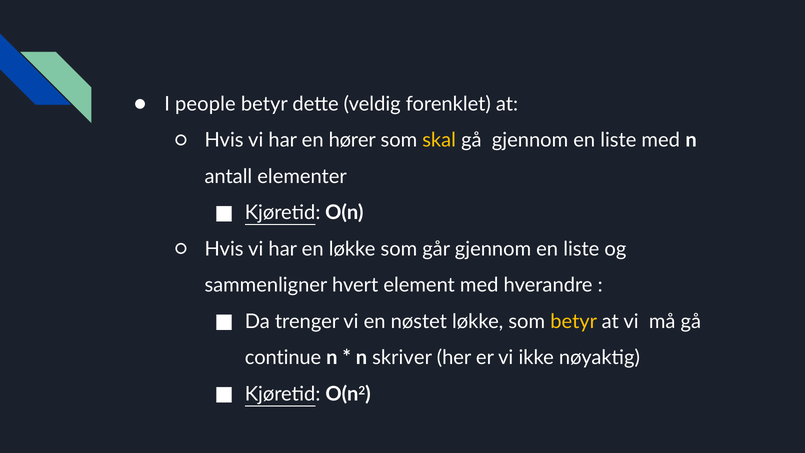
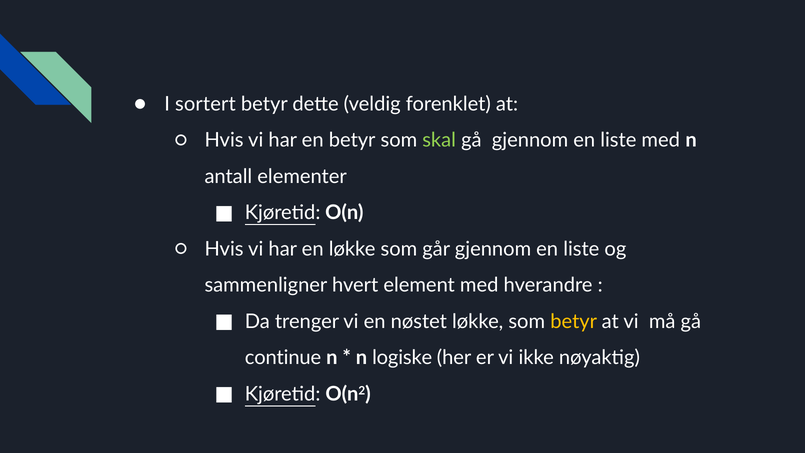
people: people -> sortert (205, 104)
en hører: hører -> betyr (352, 140)
skal colour: yellow -> light green (439, 140)
skriver: skriver -> logiske (402, 358)
